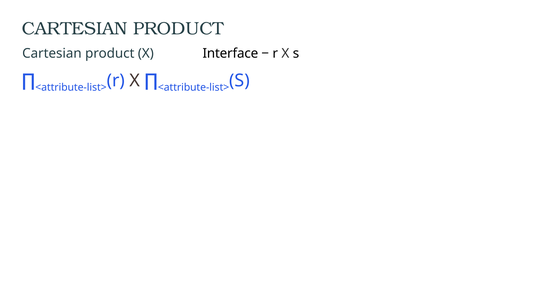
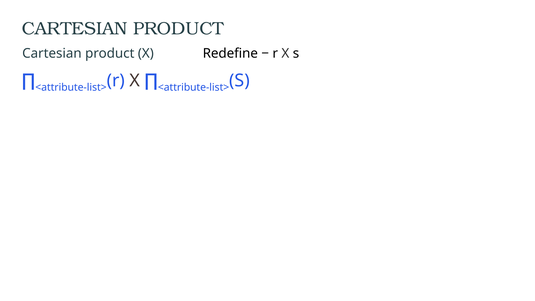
Interface: Interface -> Redefine (230, 53)
